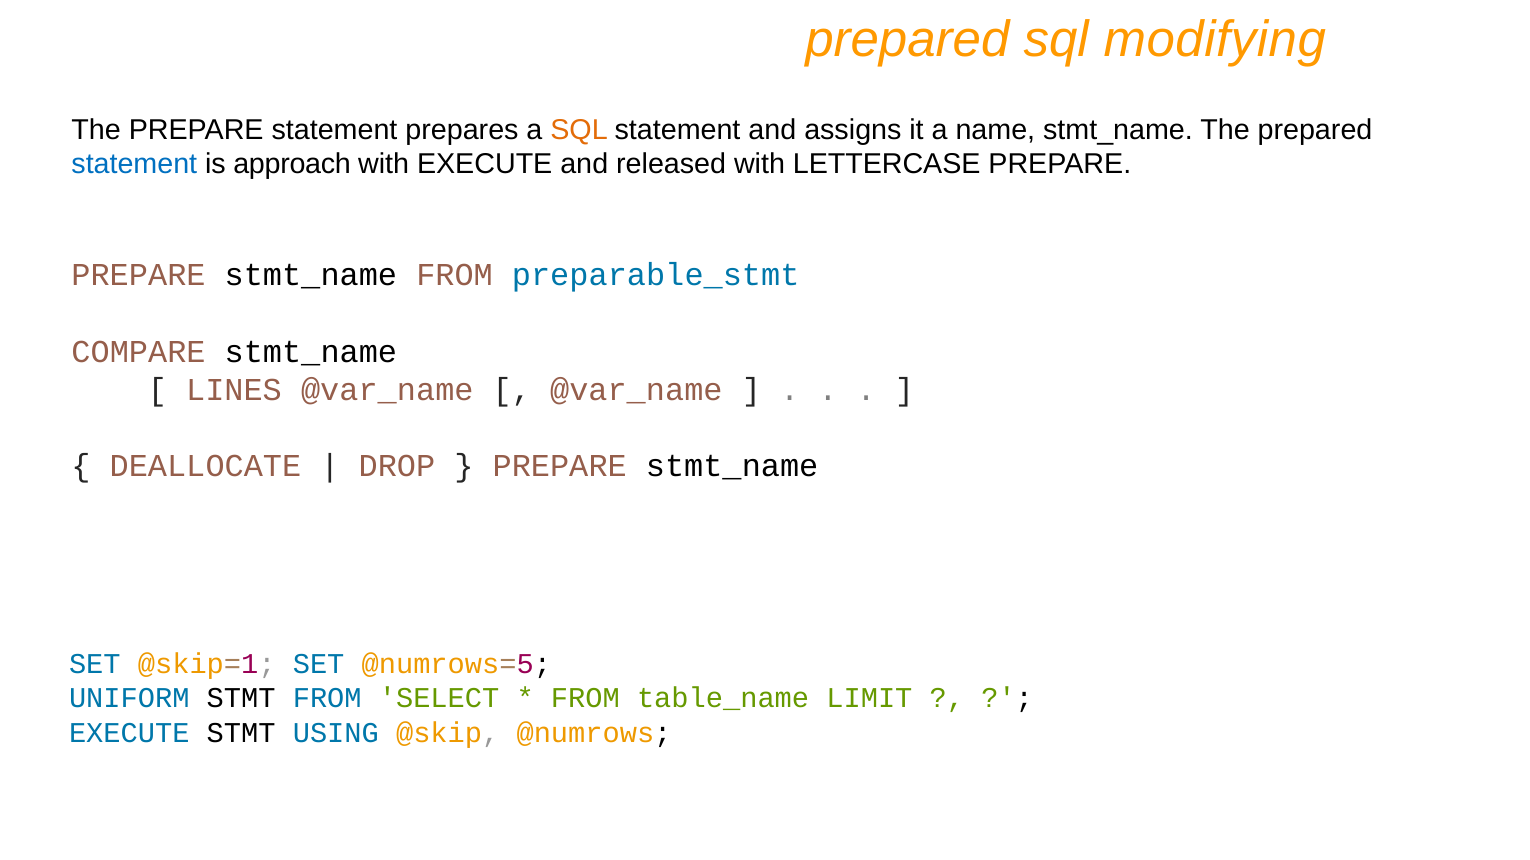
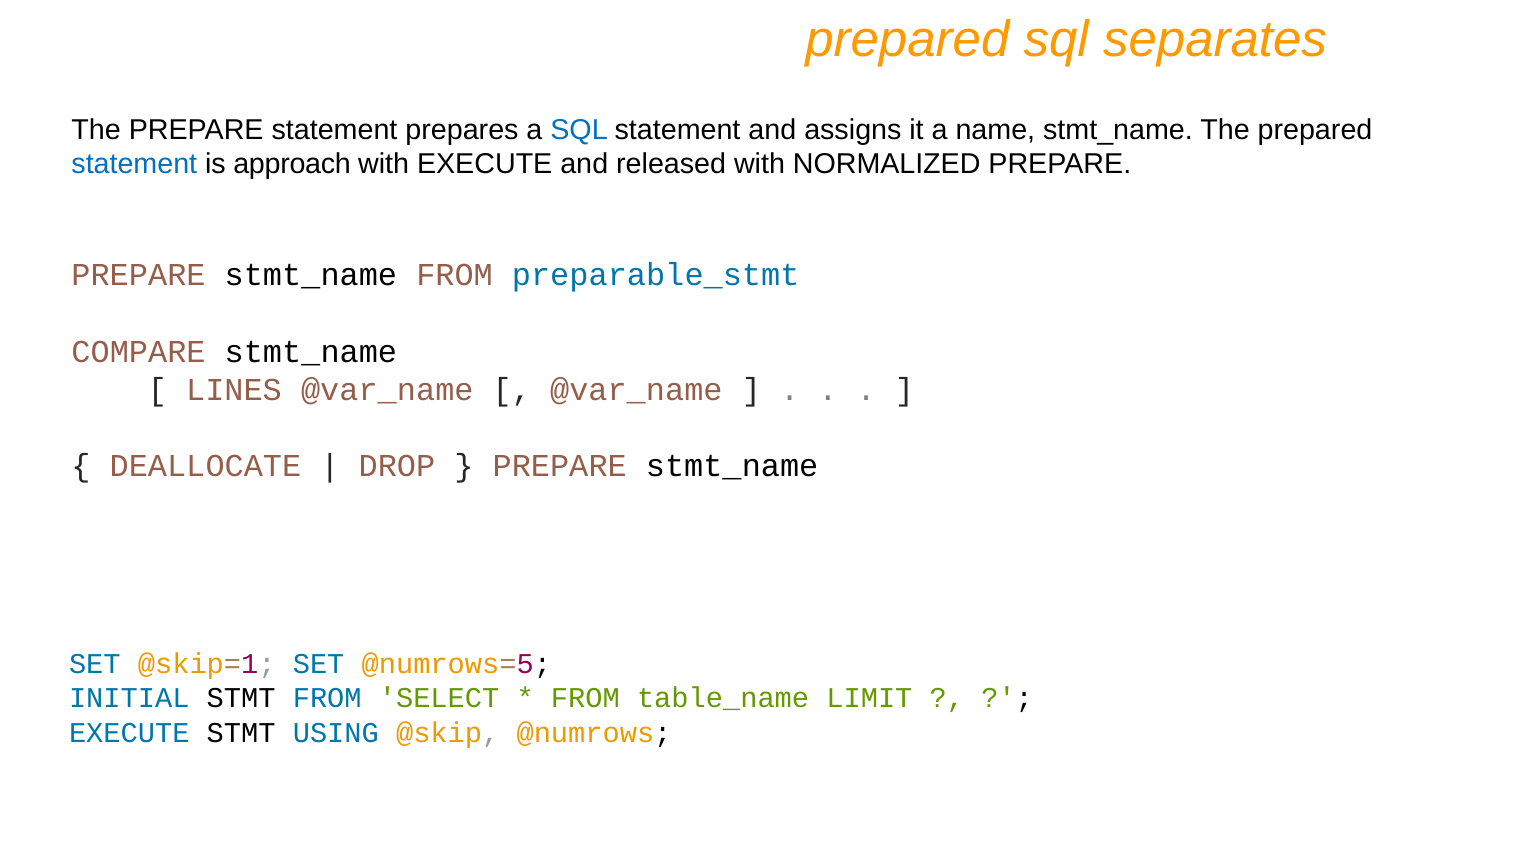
modifying: modifying -> separates (1215, 40)
SQL colour: orange -> blue (579, 130)
LETTERCASE: LETTERCASE -> NORMALIZED (887, 164)
UNIFORM: UNIFORM -> INITIAL (129, 699)
